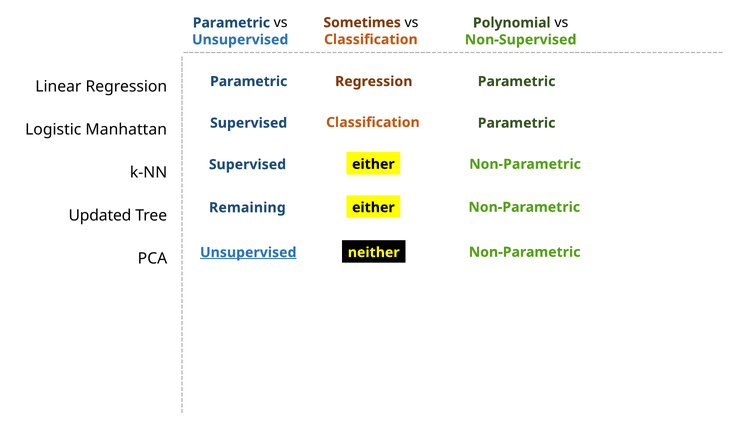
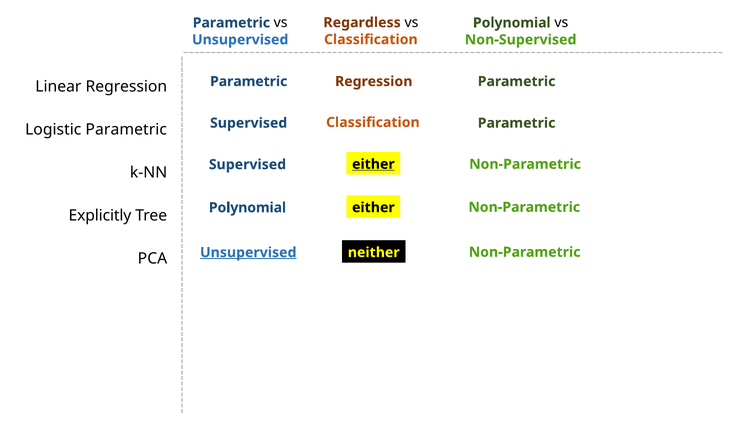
Sometimes: Sometimes -> Regardless (362, 23)
Logistic Manhattan: Manhattan -> Parametric (126, 130)
either underline: none -> present (373, 164)
Remaining: Remaining -> Polynomial (248, 208)
Updated: Updated -> Explicitly (100, 216)
